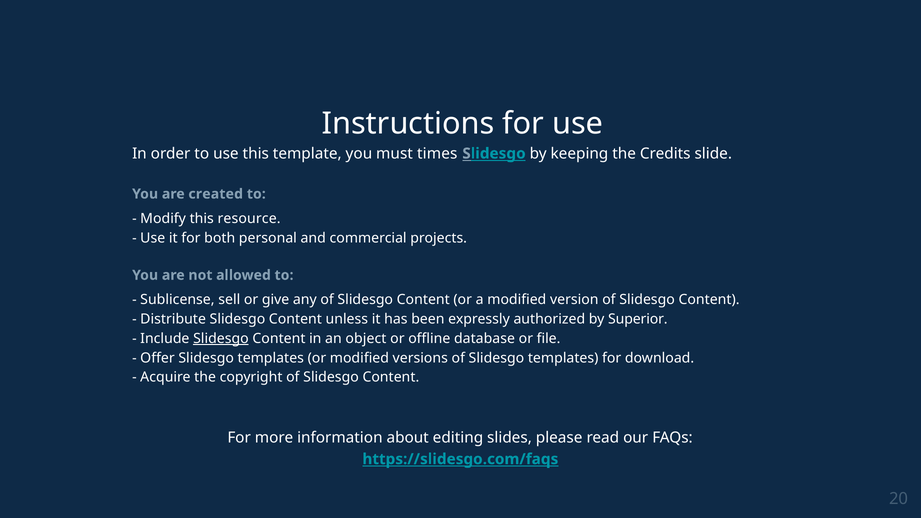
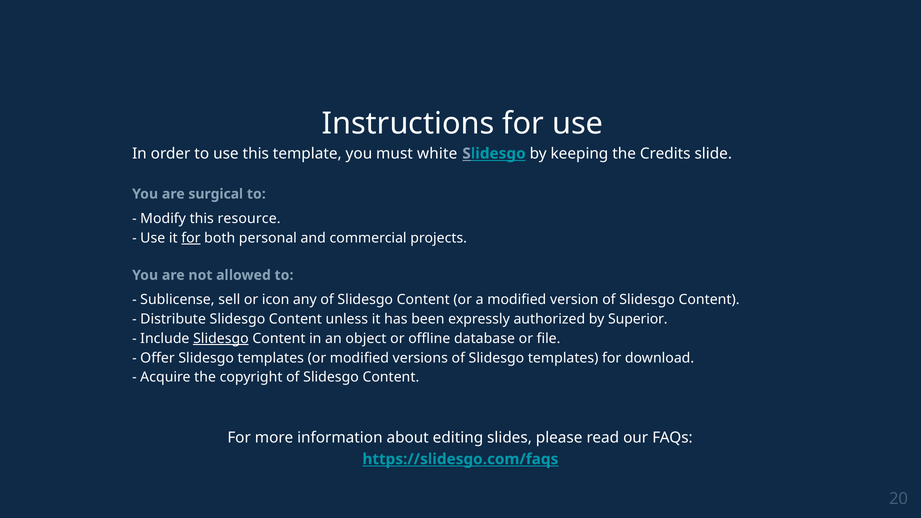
times: times -> white (437, 154)
created: created -> surgical (216, 194)
for underline: none -> present (191, 238)
give: give -> icon (276, 300)
